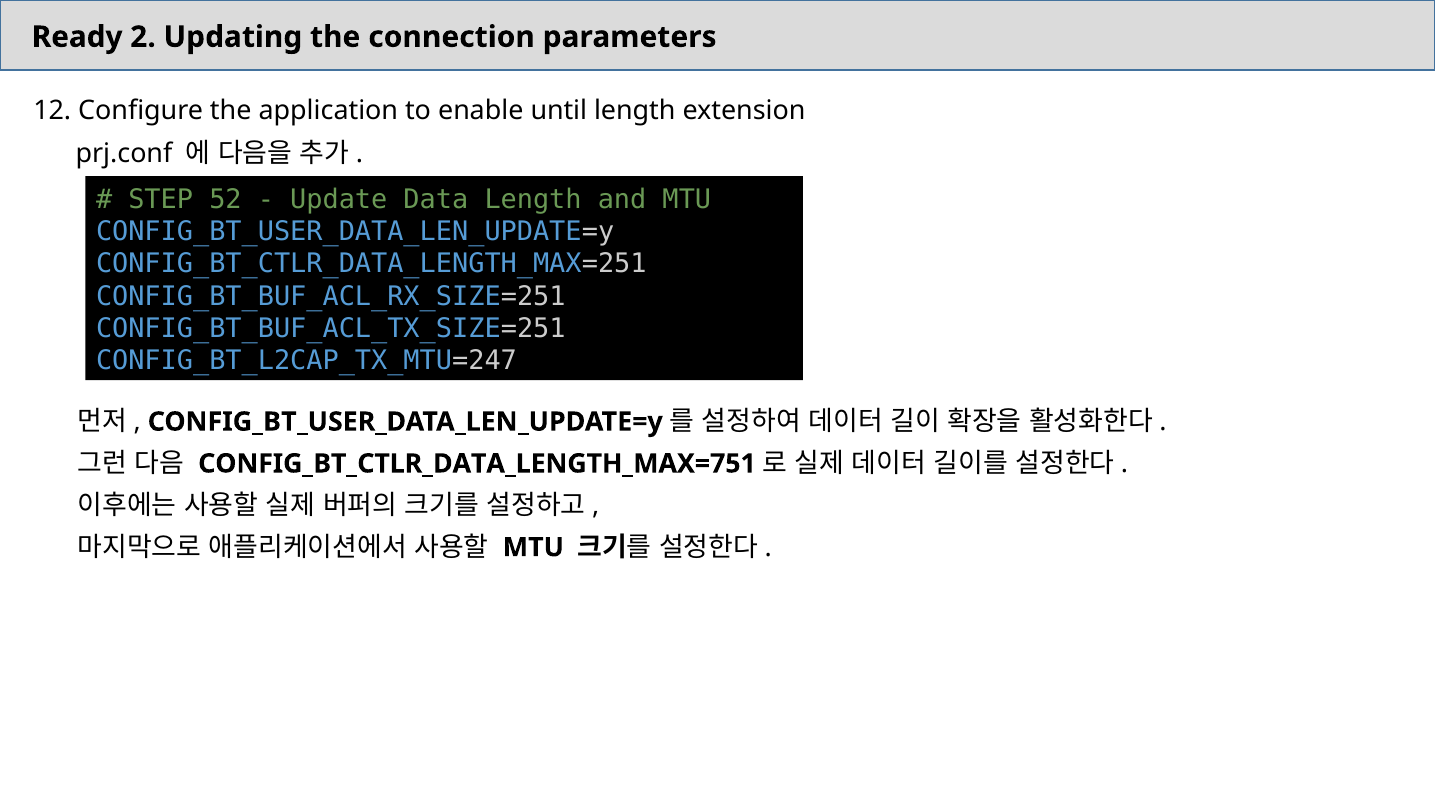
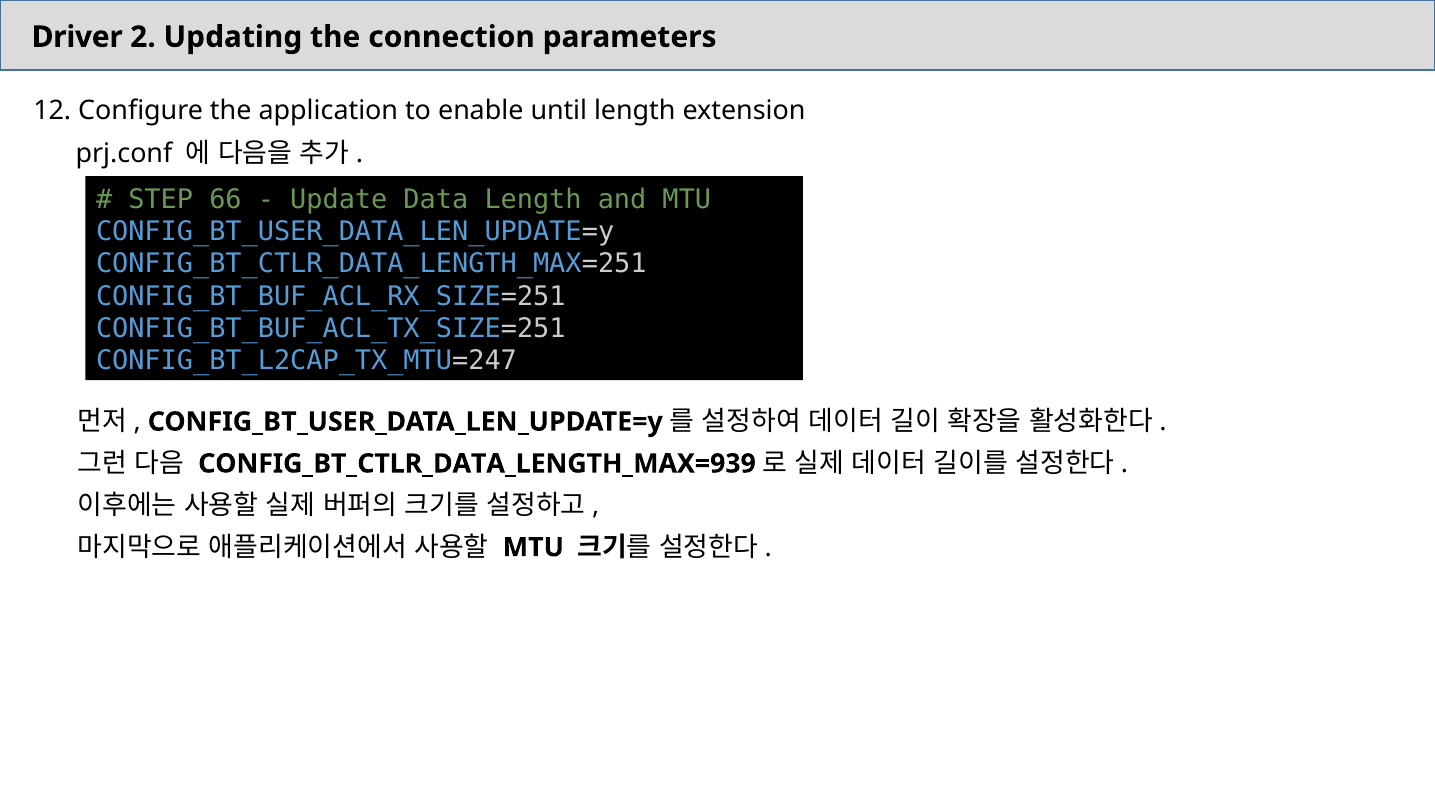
Ready: Ready -> Driver (77, 37)
52: 52 -> 66 (225, 199)
CONFIG_BT_CTLR_DATA_LENGTH_MAX=751: CONFIG_BT_CTLR_DATA_LENGTH_MAX=751 -> CONFIG_BT_CTLR_DATA_LENGTH_MAX=939 (477, 464)
